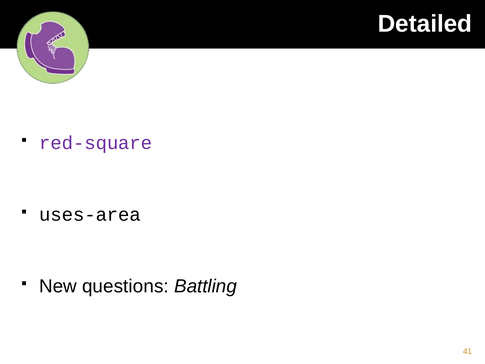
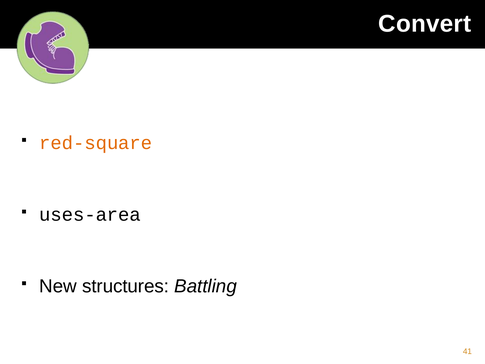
Detailed: Detailed -> Convert (425, 24)
red-square colour: purple -> orange (96, 143)
questions: questions -> structures (126, 286)
